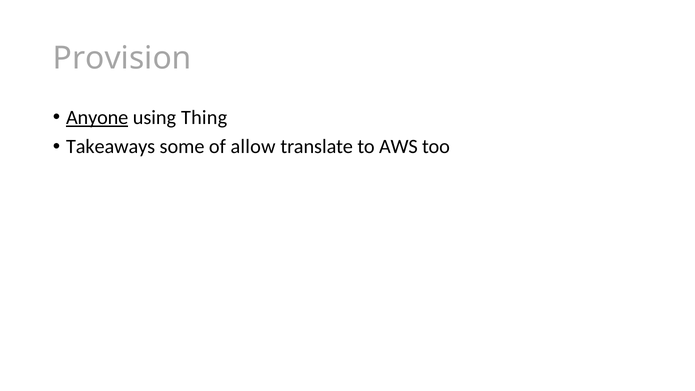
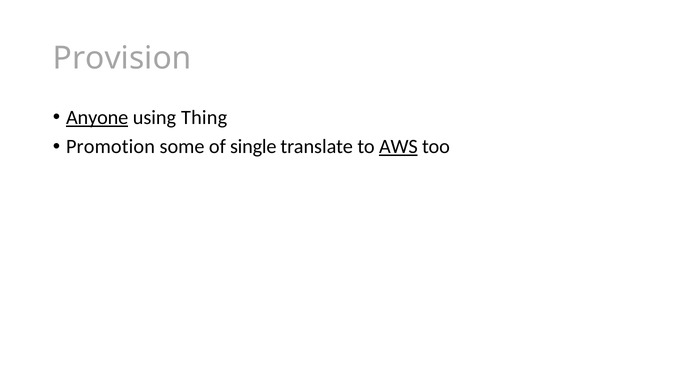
Takeaways: Takeaways -> Promotion (110, 147)
allow: allow -> single (253, 147)
AWS underline: none -> present (398, 147)
